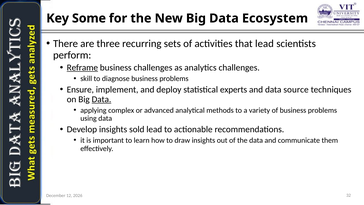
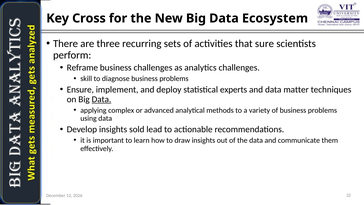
Some: Some -> Cross (89, 18)
that lead: lead -> sure (264, 44)
Reframe underline: present -> none (82, 68)
source: source -> matter (296, 89)
